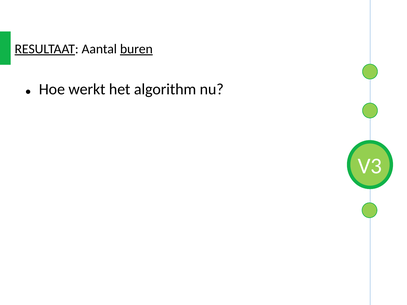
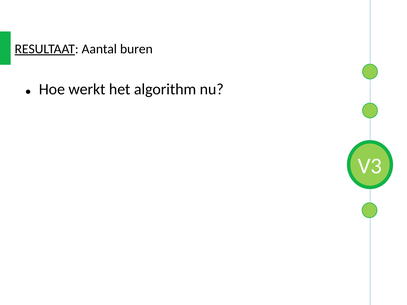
buren underline: present -> none (136, 49)
